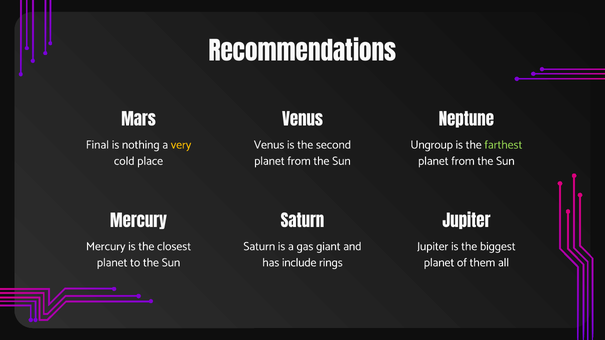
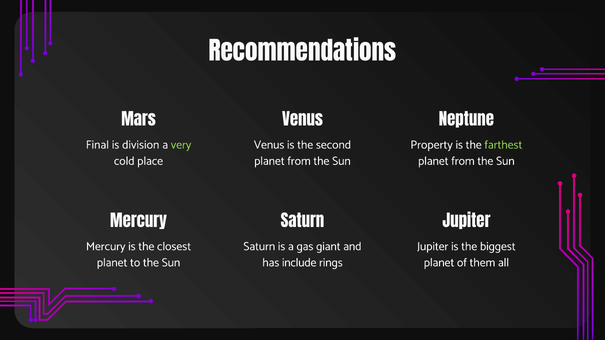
nothing: nothing -> division (141, 145)
very colour: yellow -> light green (181, 145)
Ungroup: Ungroup -> Property (432, 145)
